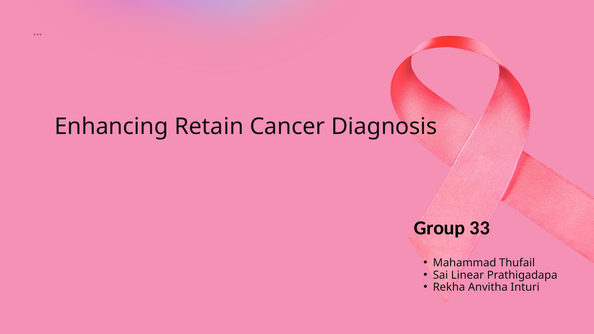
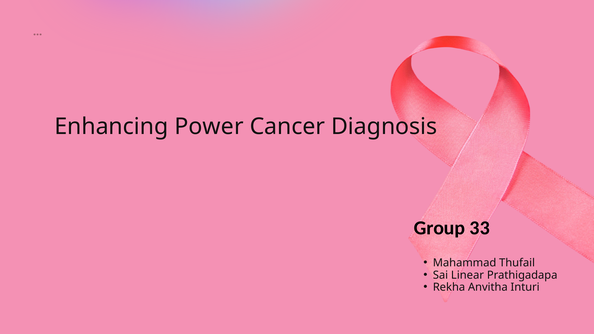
Retain: Retain -> Power (209, 127)
